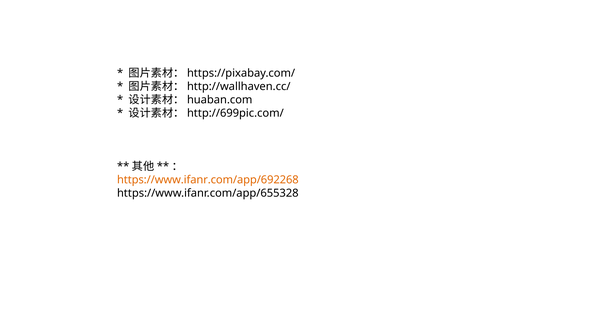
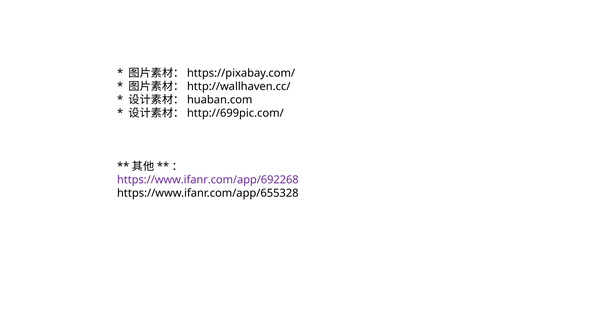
https://www.ifanr.com/app/692268 colour: orange -> purple (208, 180)
